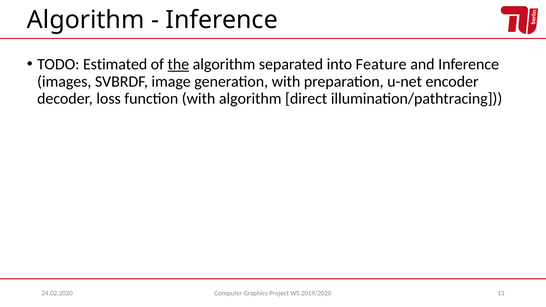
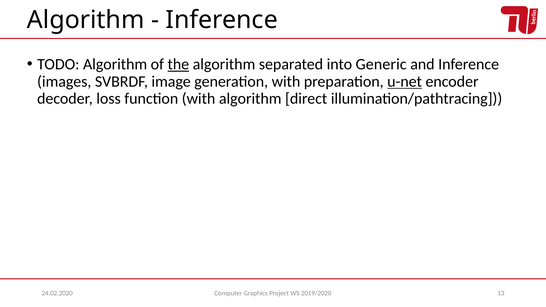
TODO Estimated: Estimated -> Algorithm (115, 64)
Feature: Feature -> Generic (381, 64)
u-net underline: none -> present (405, 82)
